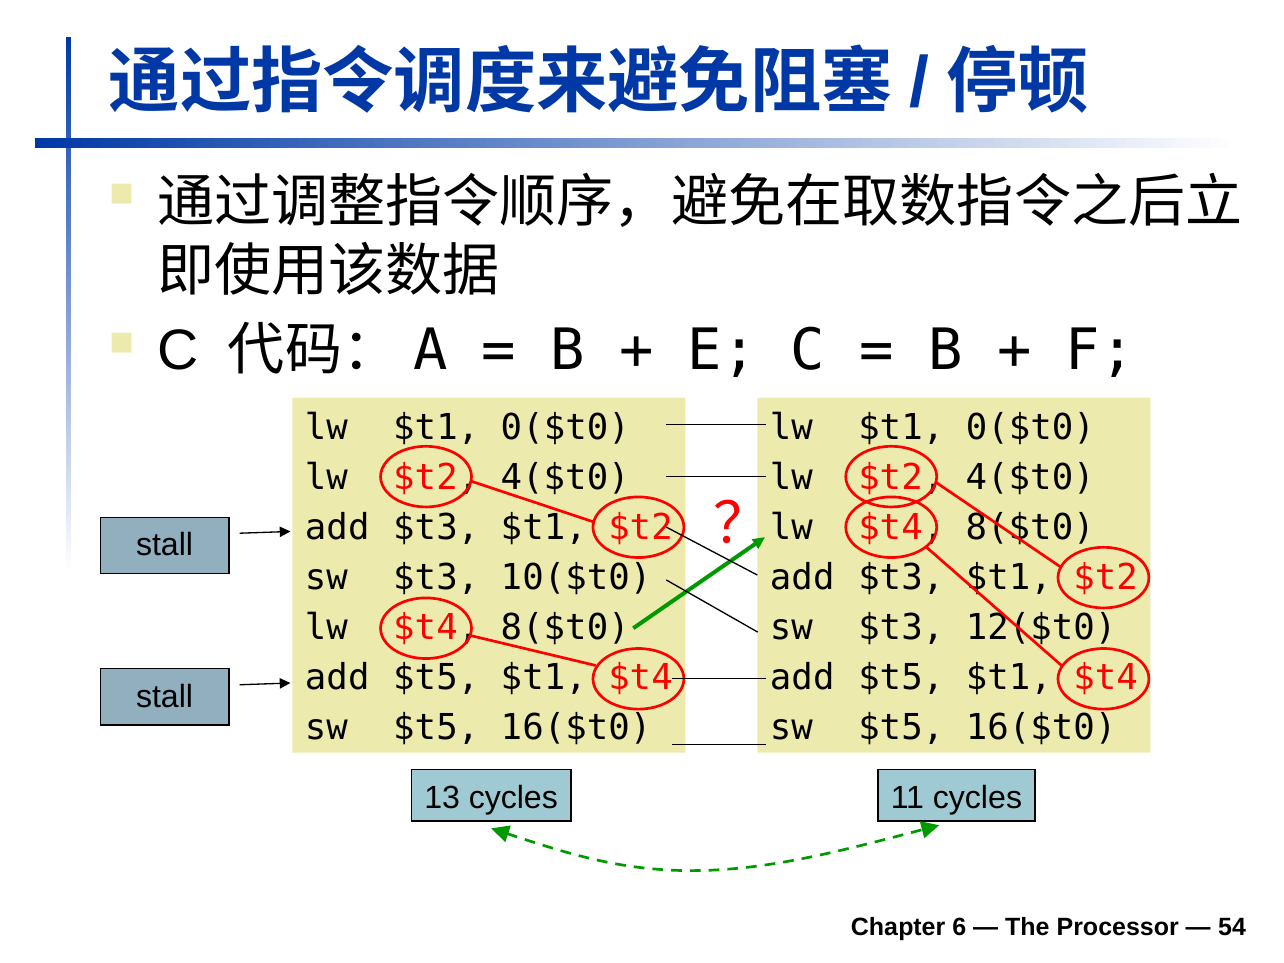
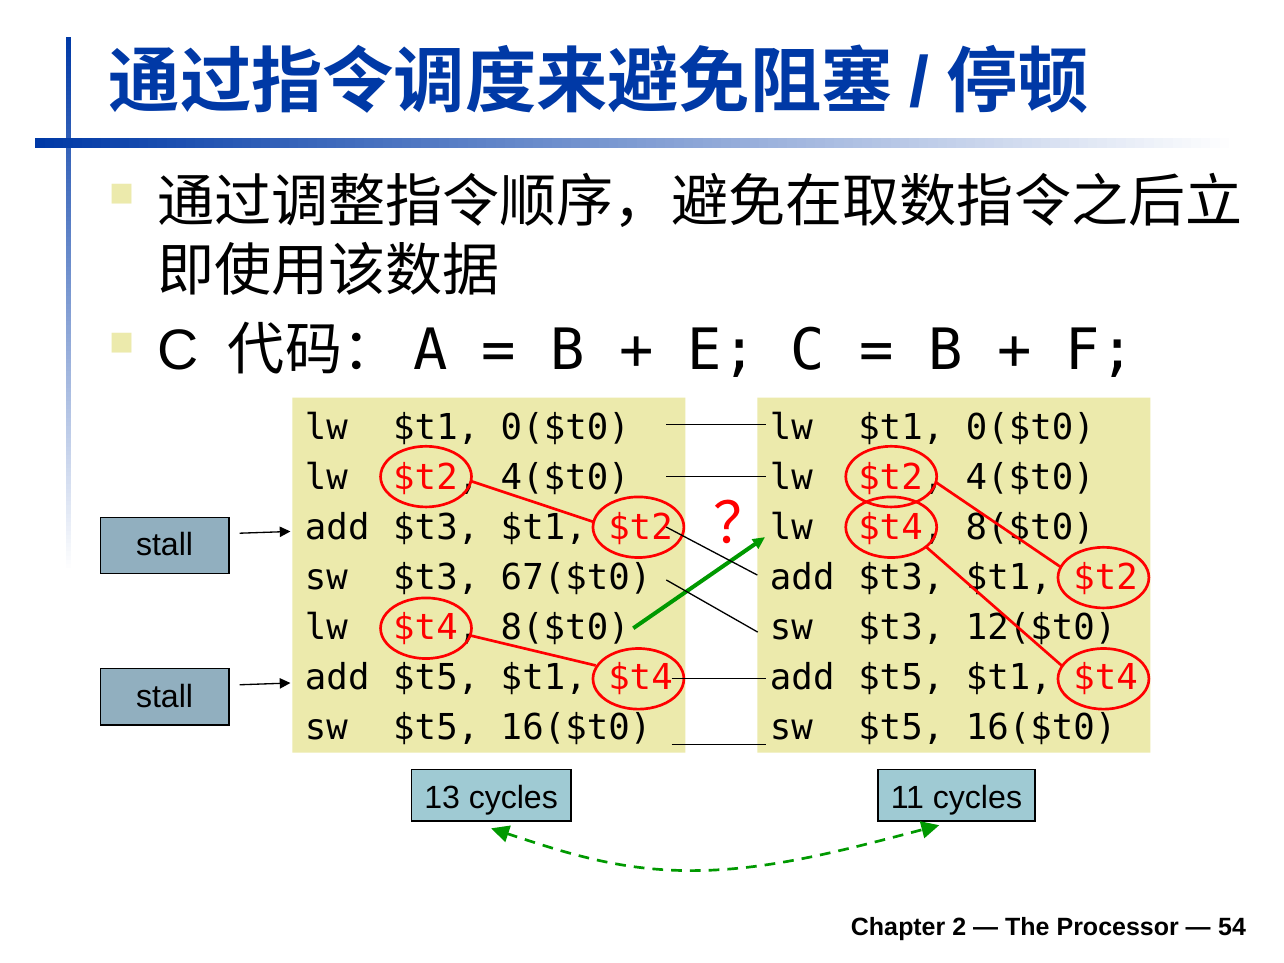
10($t0: 10($t0 -> 67($t0 (576, 578)
6: 6 -> 2 (959, 927)
